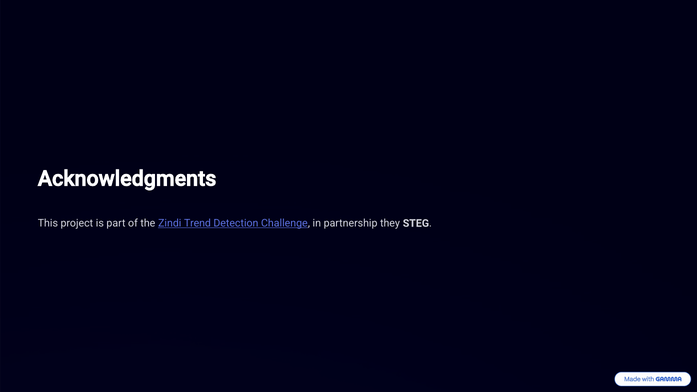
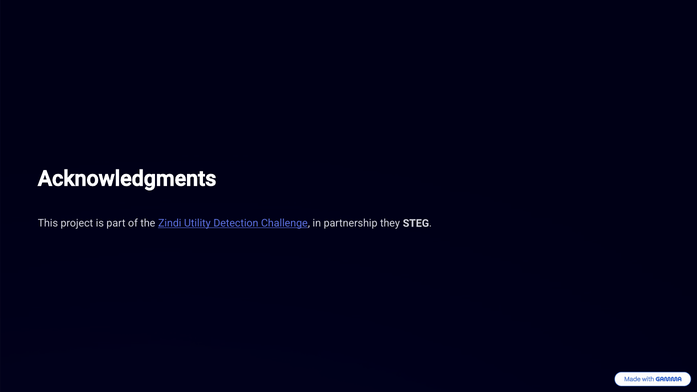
Trend: Trend -> Utility (197, 223)
